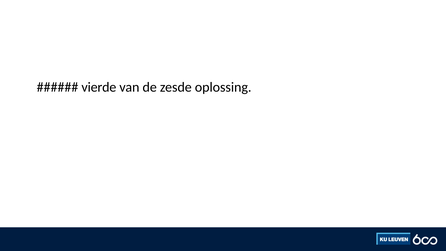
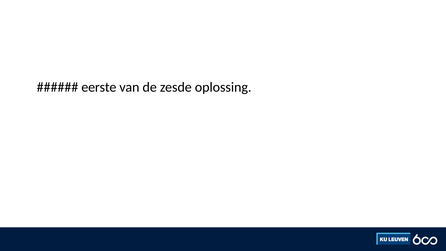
vierde: vierde -> eerste (99, 87)
